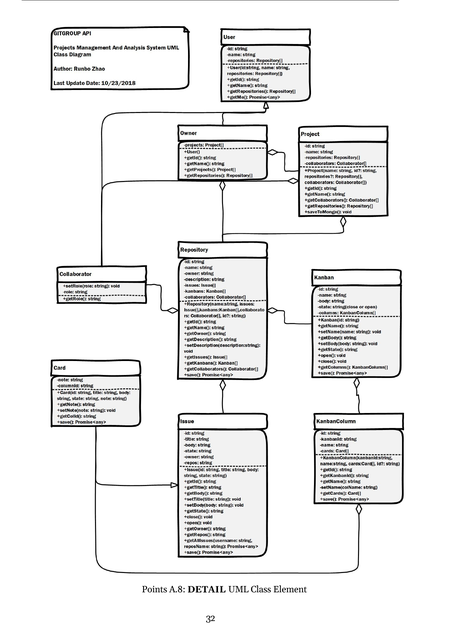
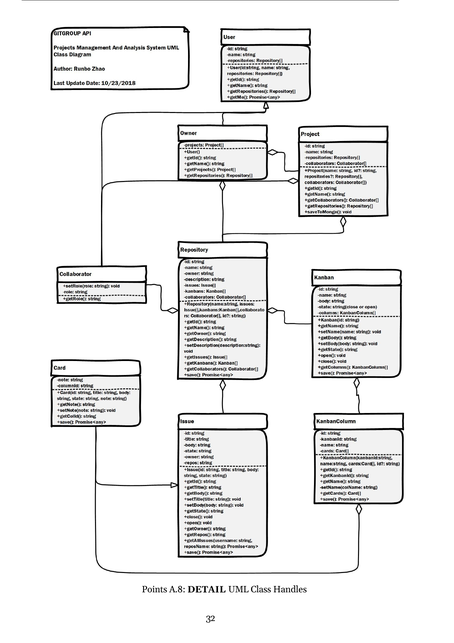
Element: Element -> Handles (290, 589)
